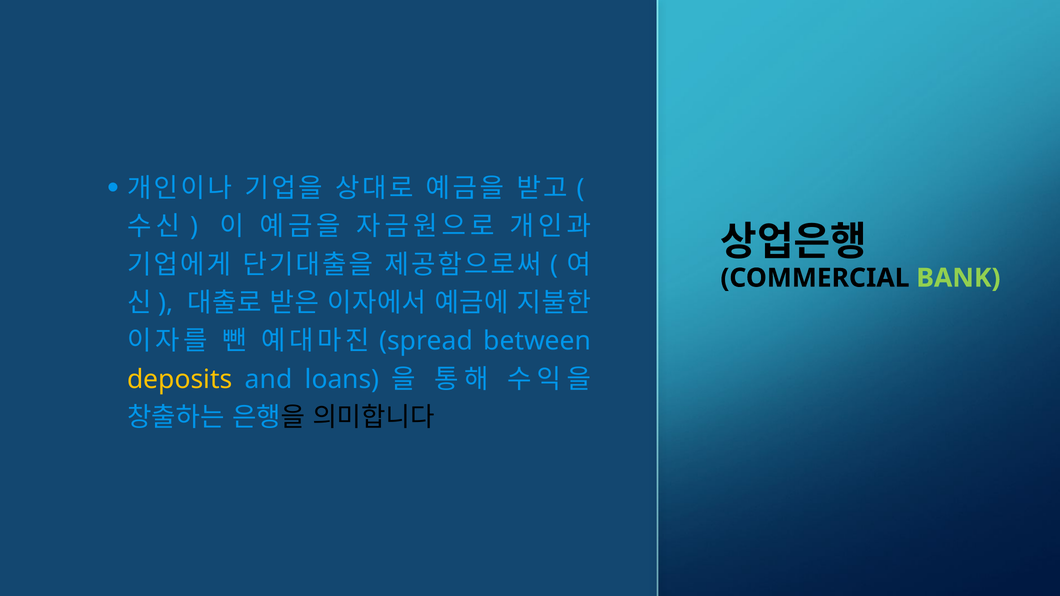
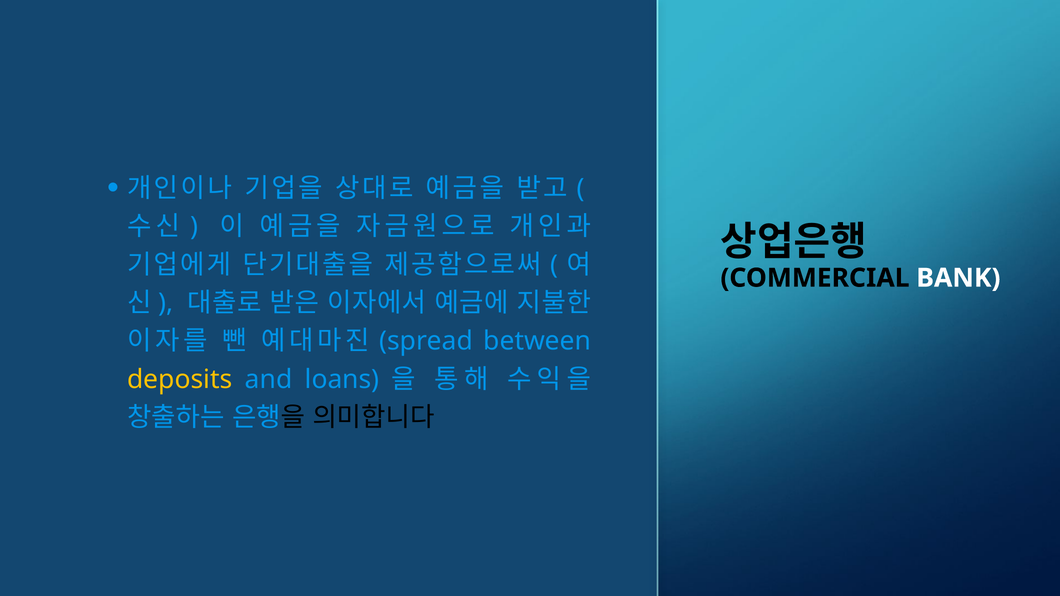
BANK colour: light green -> white (958, 278)
